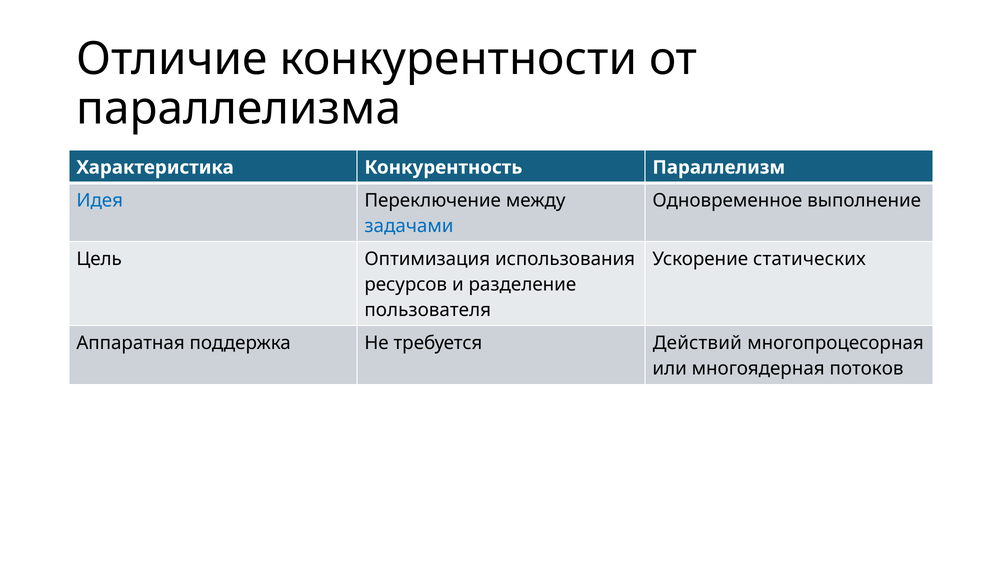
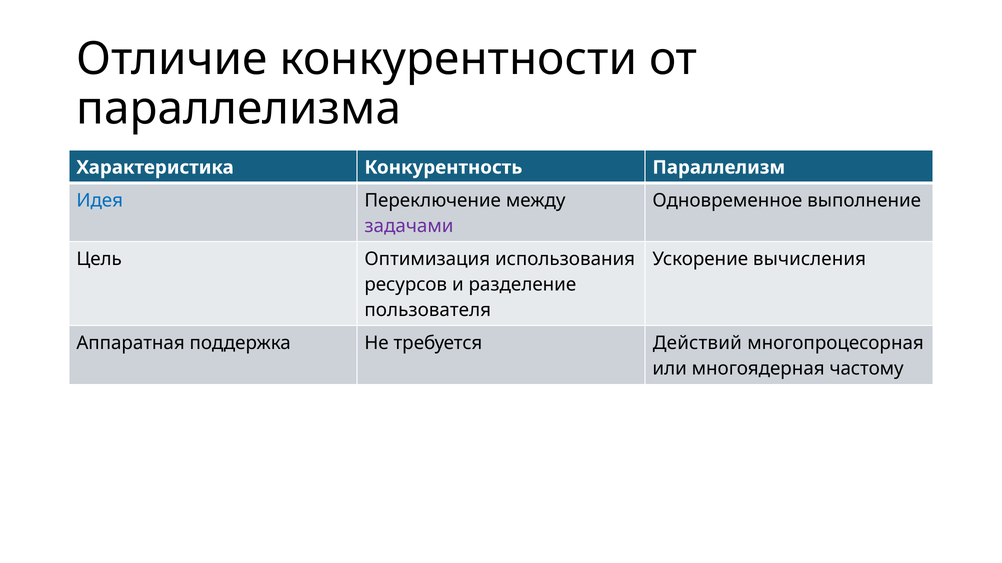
задачами colour: blue -> purple (409, 226)
статических: статических -> вычисления (809, 259)
потоков: потоков -> частому (867, 369)
